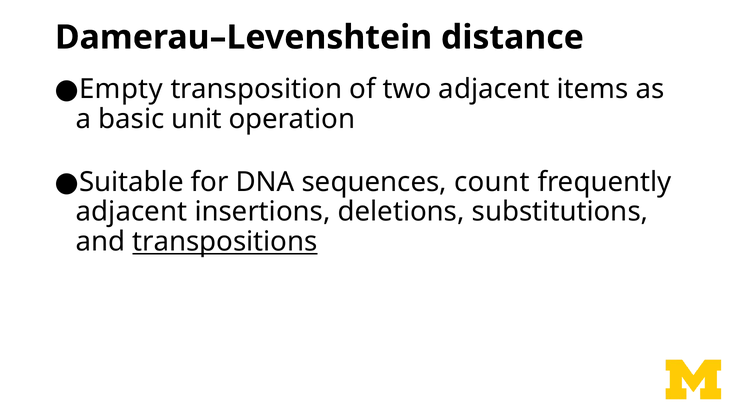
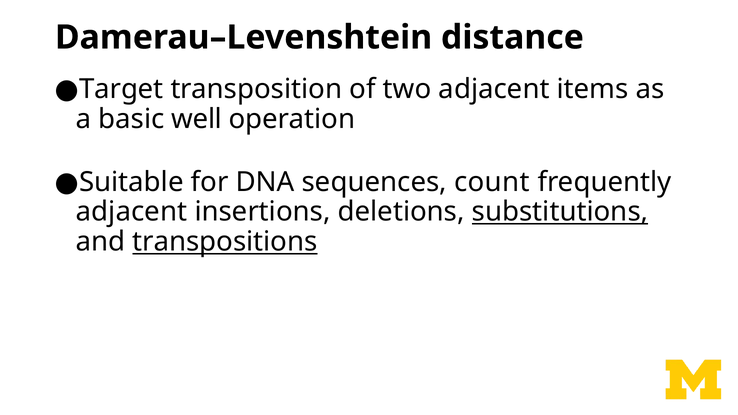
Empty: Empty -> Target (121, 89)
unit: unit -> well (197, 119)
substitutions underline: none -> present (560, 212)
